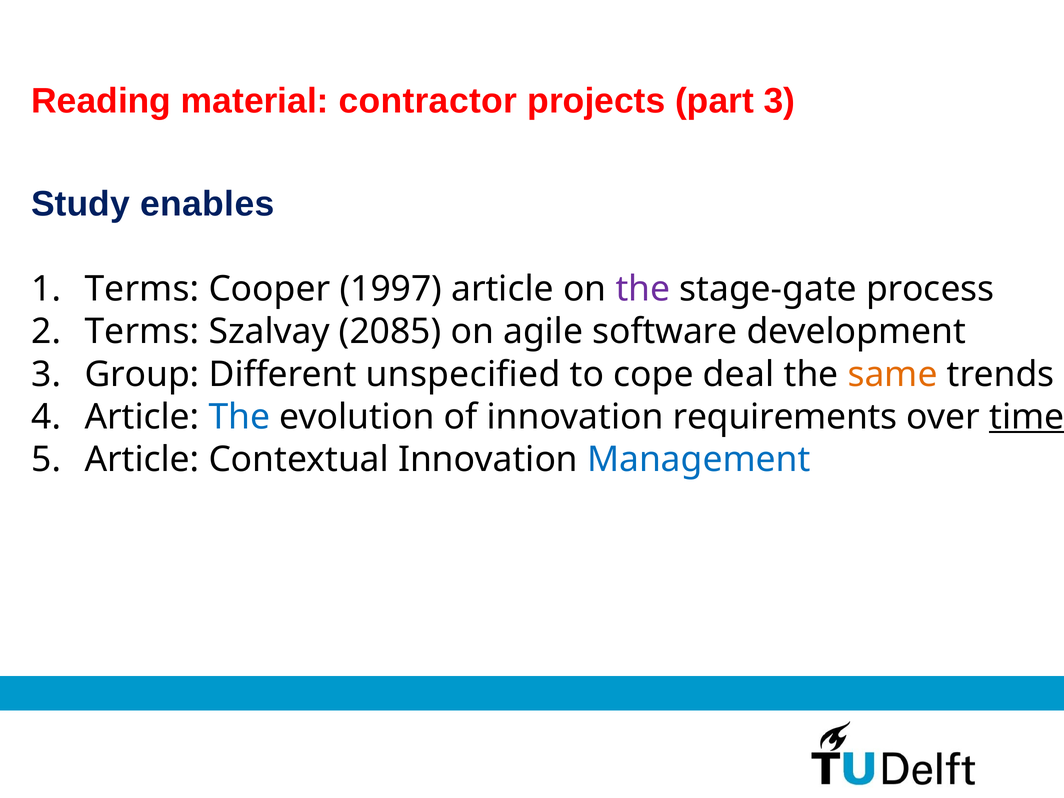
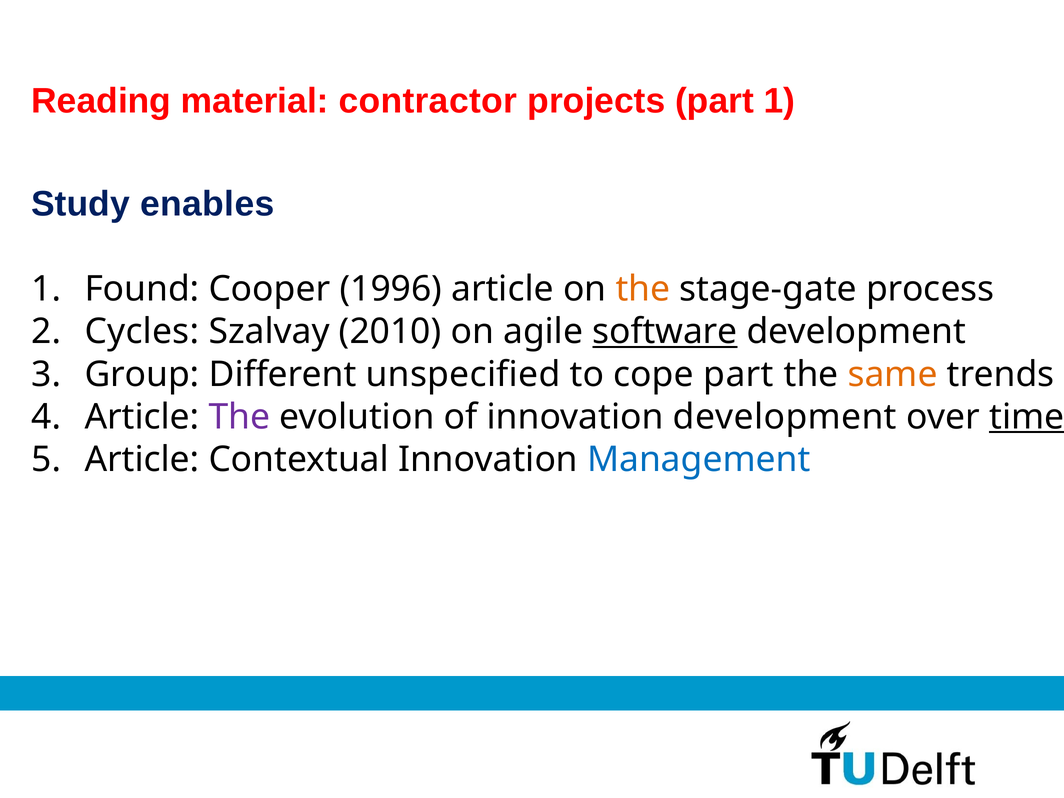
part 3: 3 -> 1 (779, 101)
Terms: Terms -> Found (142, 289)
1997: 1997 -> 1996 (391, 289)
the colour: purple -> orange (643, 289)
2 Terms: Terms -> Cycles (142, 332)
2085: 2085 -> 2010 (390, 332)
software underline: none -> present (665, 332)
cope deal: deal -> part (738, 374)
The colour: blue -> purple (239, 417)
innovation requirements: requirements -> development (785, 417)
